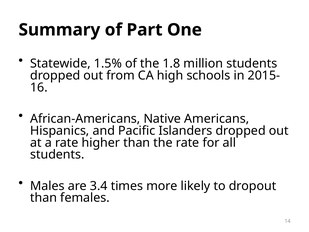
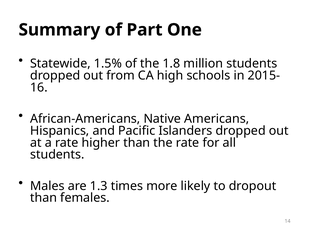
3.4: 3.4 -> 1.3 (99, 186)
